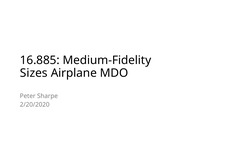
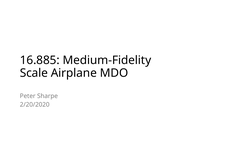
Sizes: Sizes -> Scale (34, 73)
